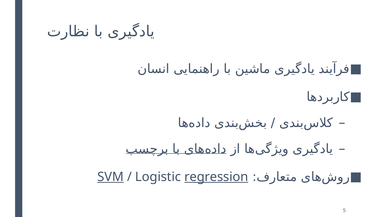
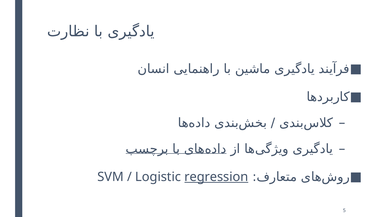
SVM underline: present -> none (111, 176)
